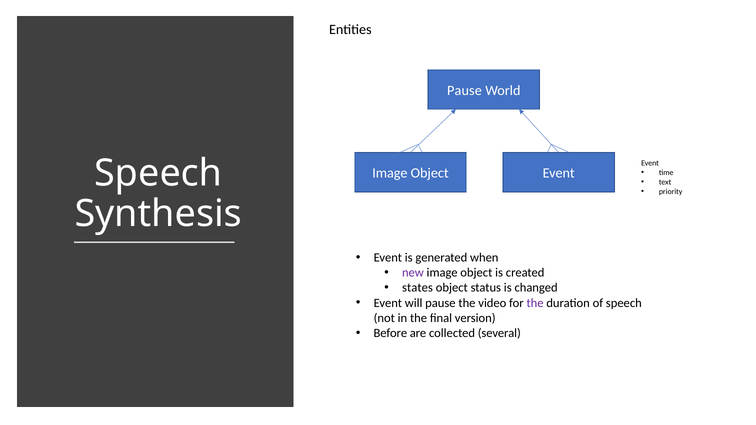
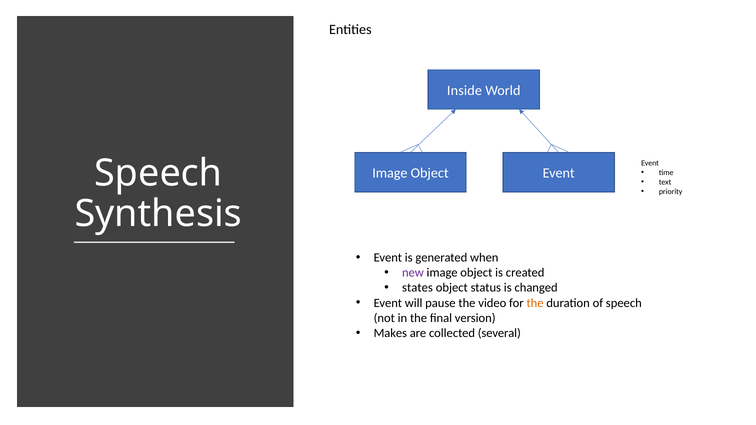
Pause: Pause -> Inside (464, 91)
the colour: purple -> orange (535, 303)
Before: Before -> Makes (390, 333)
